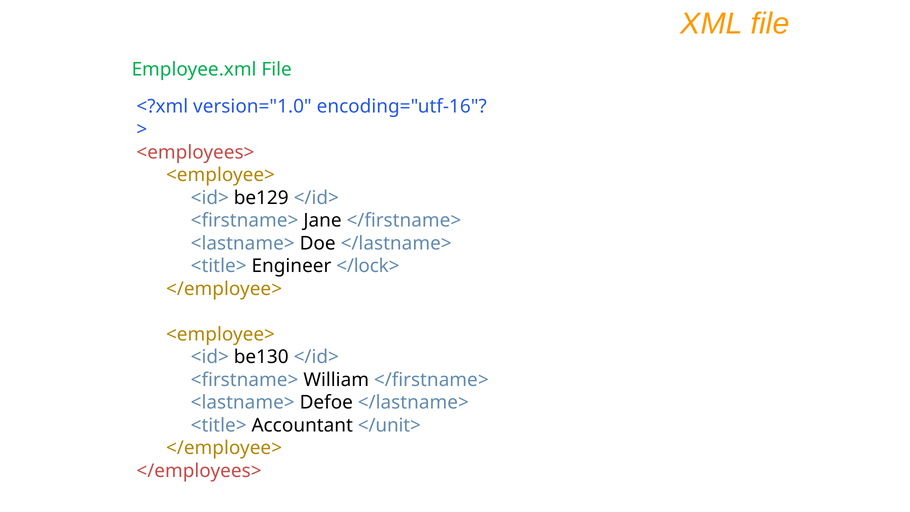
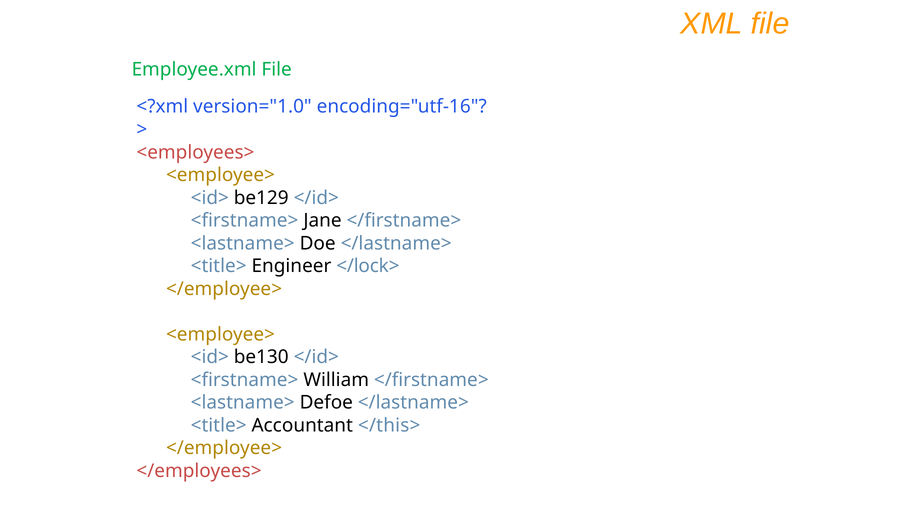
</unit>: </unit> -> </this> (389, 425)
